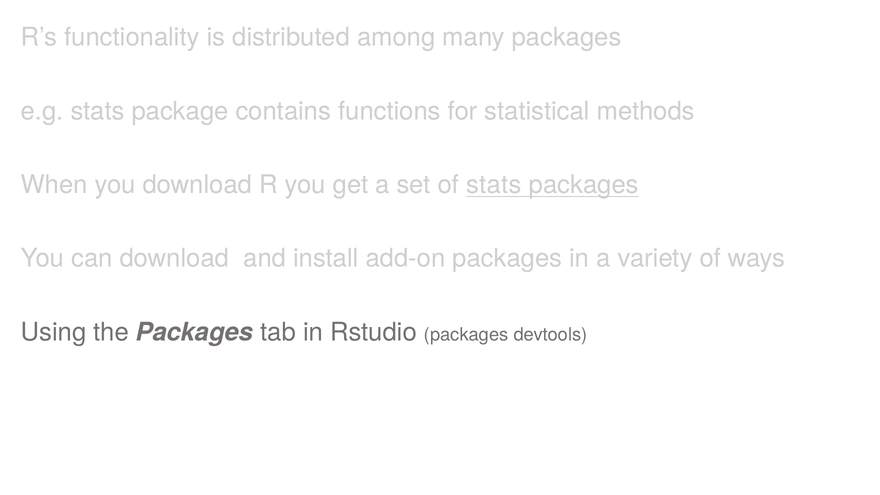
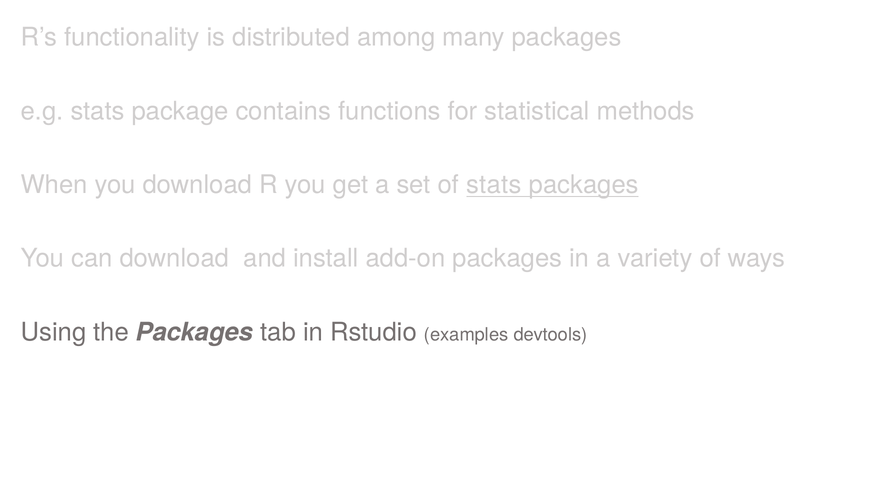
Rstudio packages: packages -> examples (466, 334)
